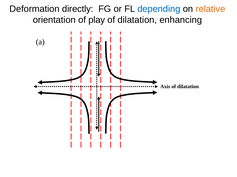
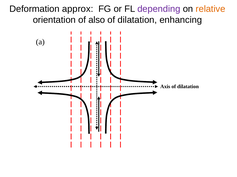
directly: directly -> approx (78, 9)
depending colour: blue -> purple (159, 9)
play: play -> also (97, 20)
